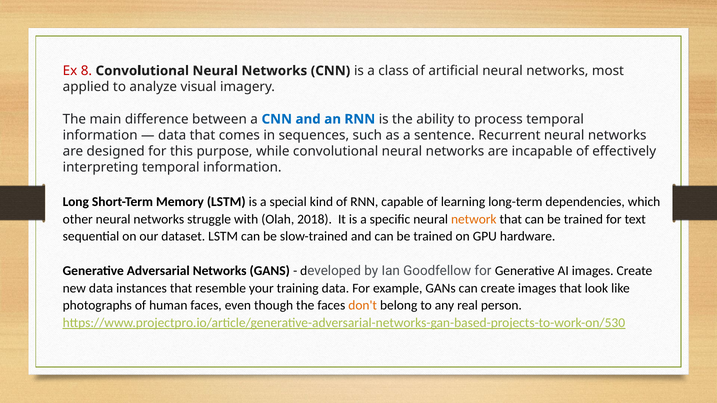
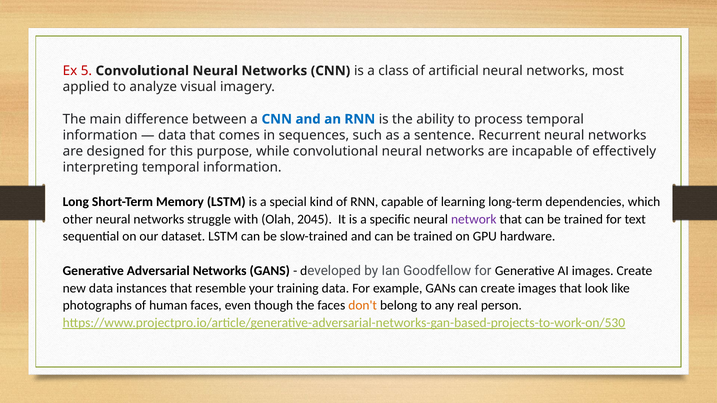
8: 8 -> 5 (86, 71)
2018: 2018 -> 2045 (315, 219)
network colour: orange -> purple (474, 219)
